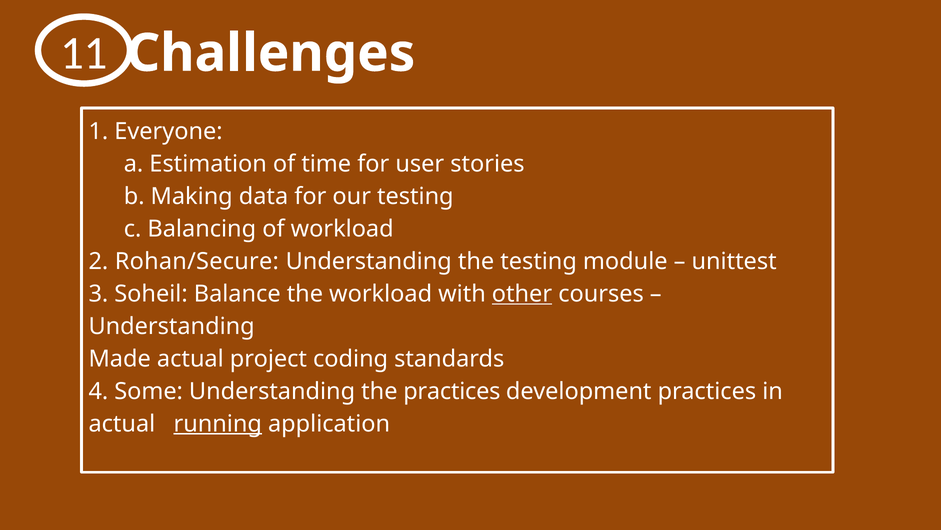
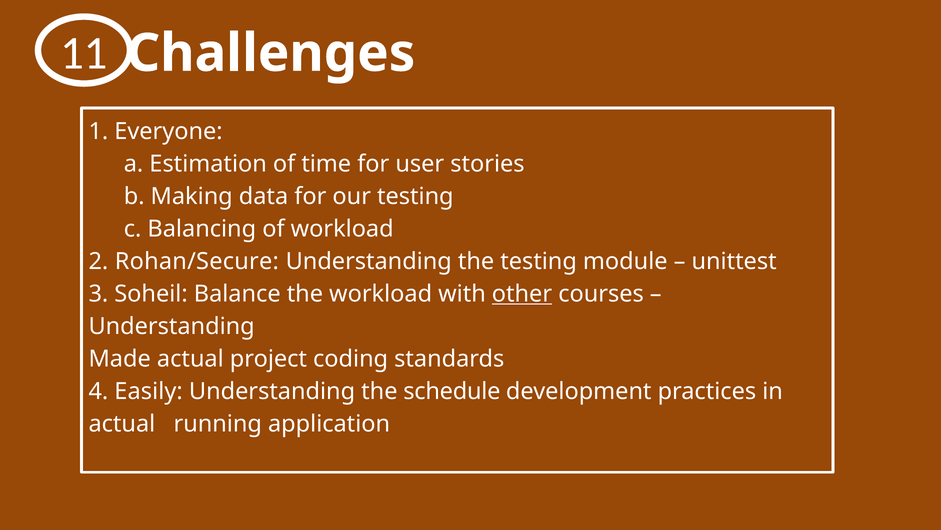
Some: Some -> Easily (149, 391)
the practices: practices -> schedule (452, 391)
running underline: present -> none (218, 423)
